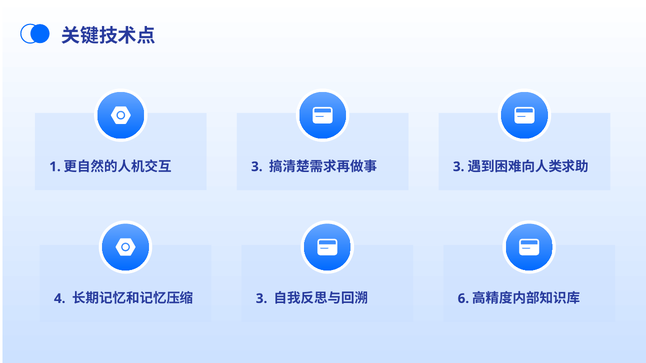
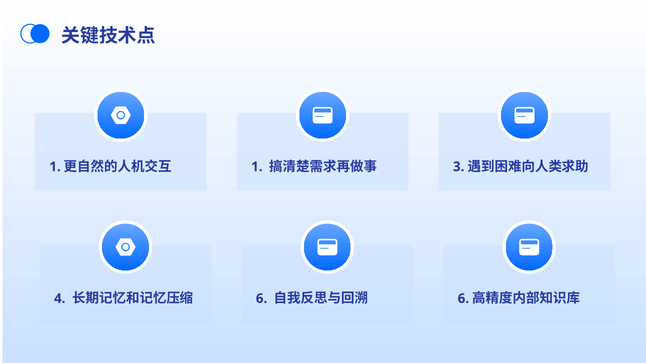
3: 3 -> 1 (257, 167)
3: 3 -> 6 (262, 299)
